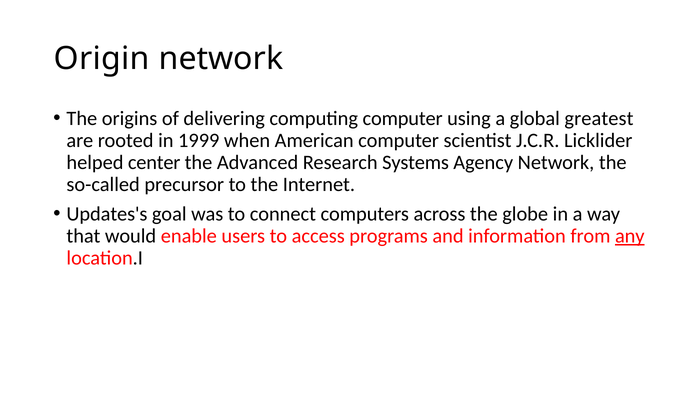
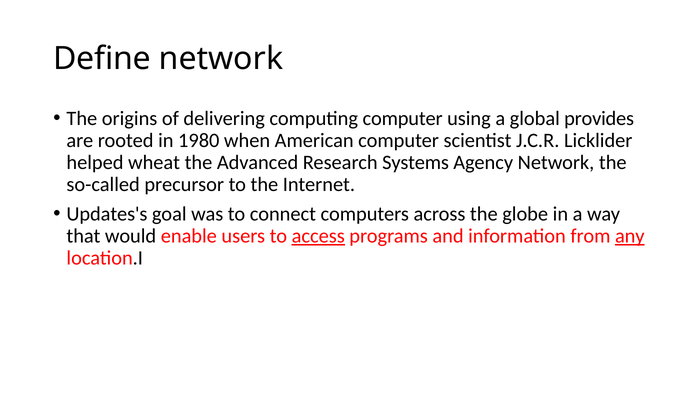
Origin: Origin -> Define (102, 59)
greatest: greatest -> provides (599, 118)
1999: 1999 -> 1980 (199, 140)
center: center -> wheat (154, 162)
access underline: none -> present (318, 236)
